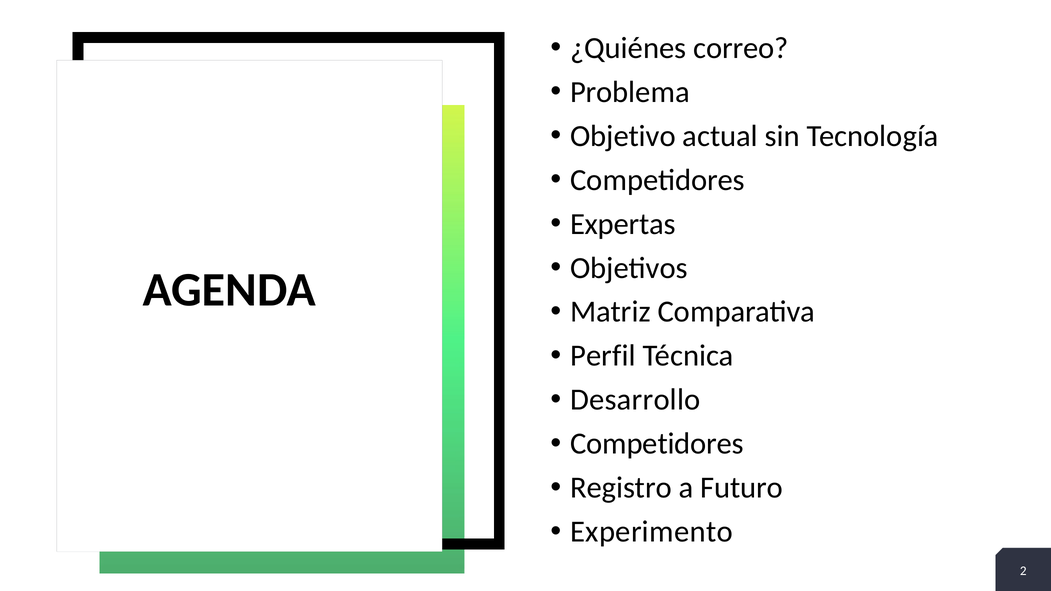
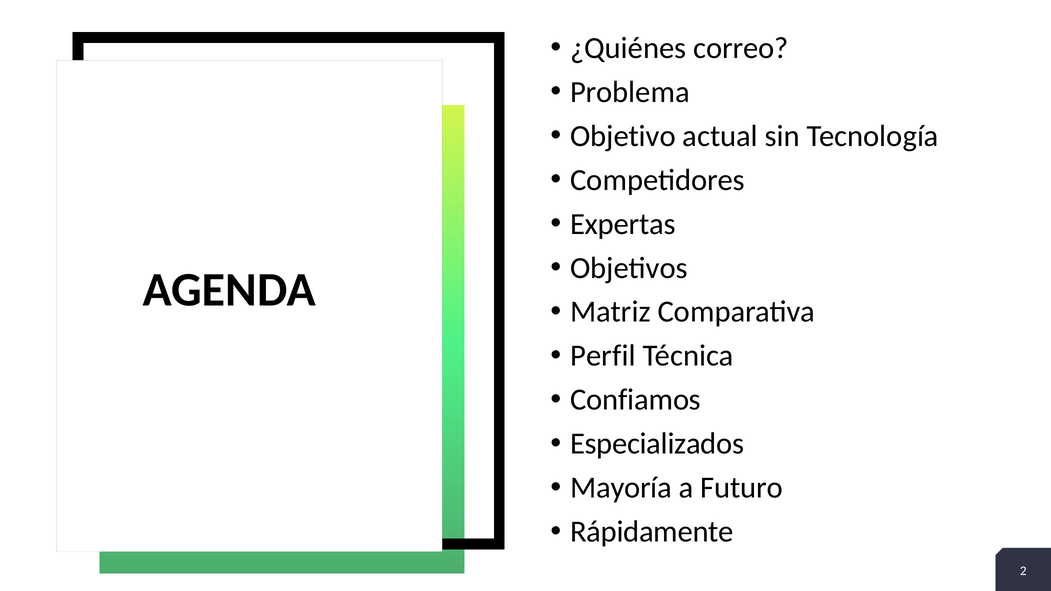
Desarrollo: Desarrollo -> Confiamos (636, 400)
Competidores: Competidores -> Especializados (657, 444)
Registro: Registro -> Mayoría (621, 488)
Experimento: Experimento -> Rápidamente (652, 532)
